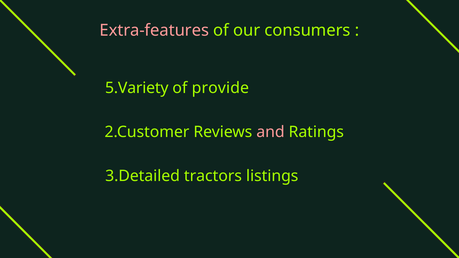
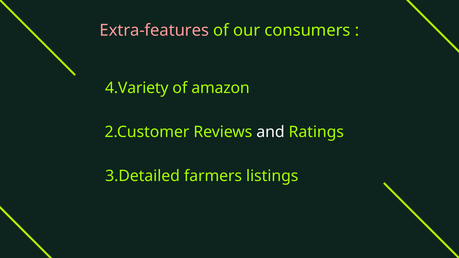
5.Variety: 5.Variety -> 4.Variety (137, 88)
provide: provide -> amazon (221, 88)
and colour: pink -> white (270, 132)
tractors: tractors -> farmers (213, 176)
